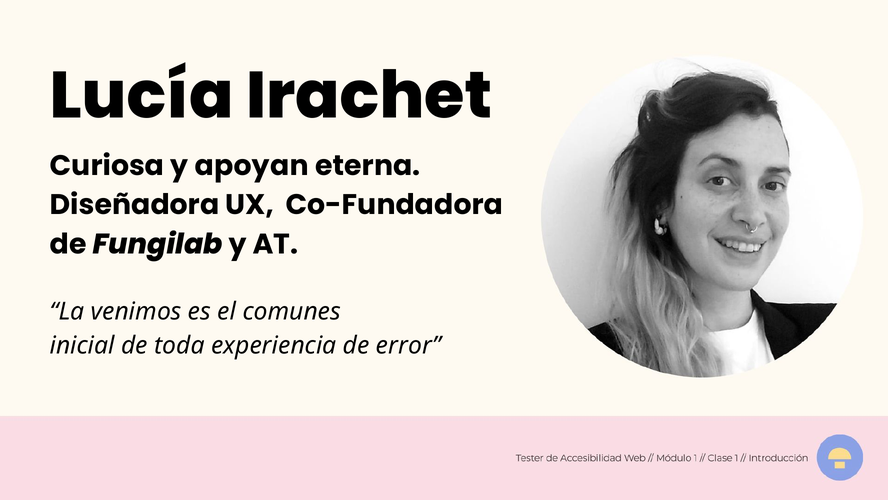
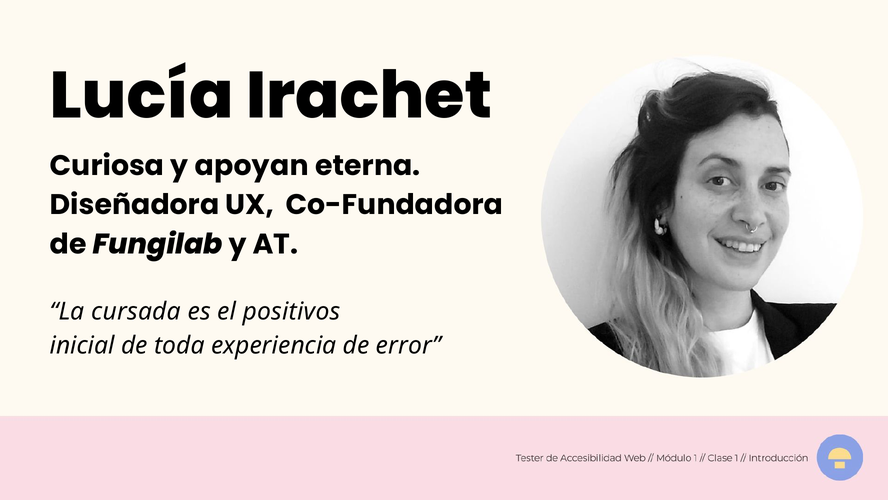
venimos: venimos -> cursada (136, 311)
comunes: comunes -> positivos (292, 311)
